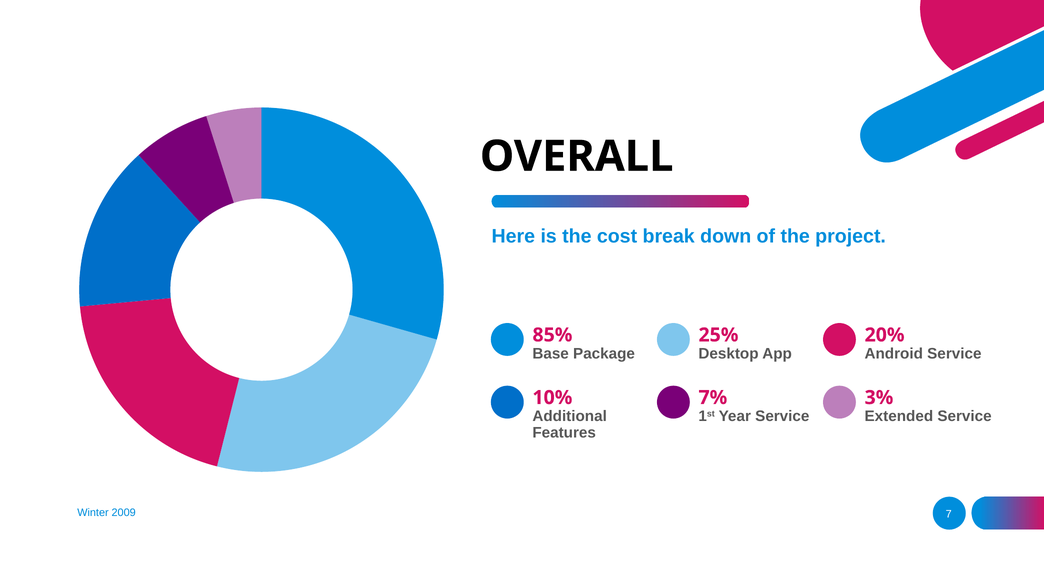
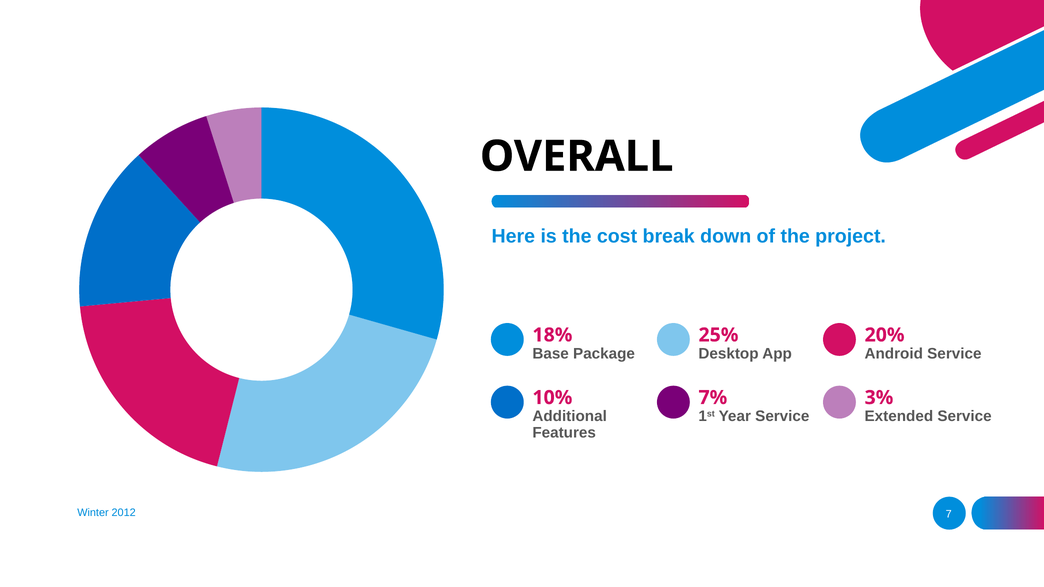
85%: 85% -> 18% (552, 335)
2009: 2009 -> 2012 (124, 513)
